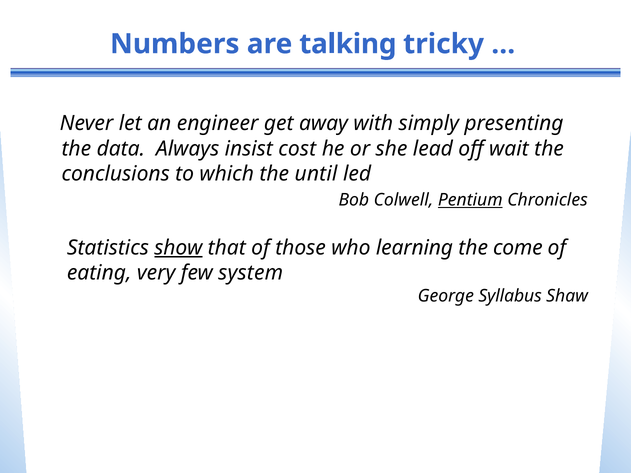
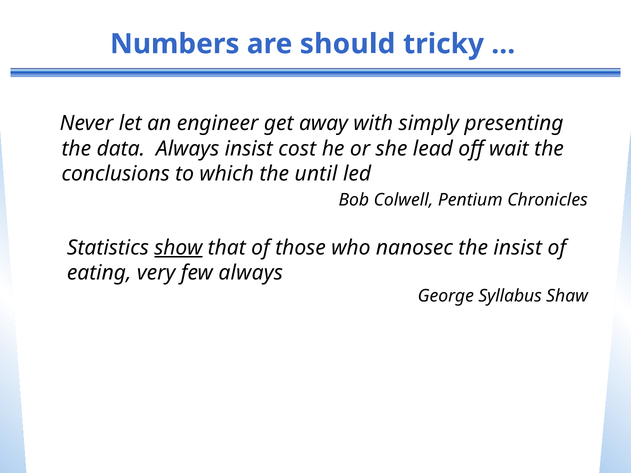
talking: talking -> should (348, 44)
Pentium underline: present -> none (470, 200)
learning: learning -> nanosec (414, 248)
the come: come -> insist (518, 248)
few system: system -> always (251, 273)
